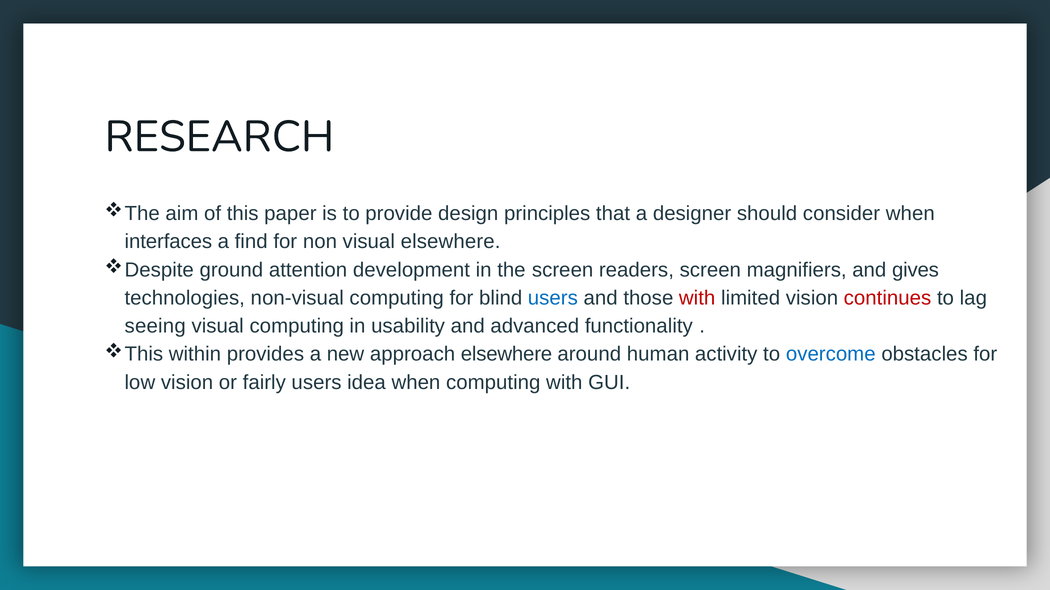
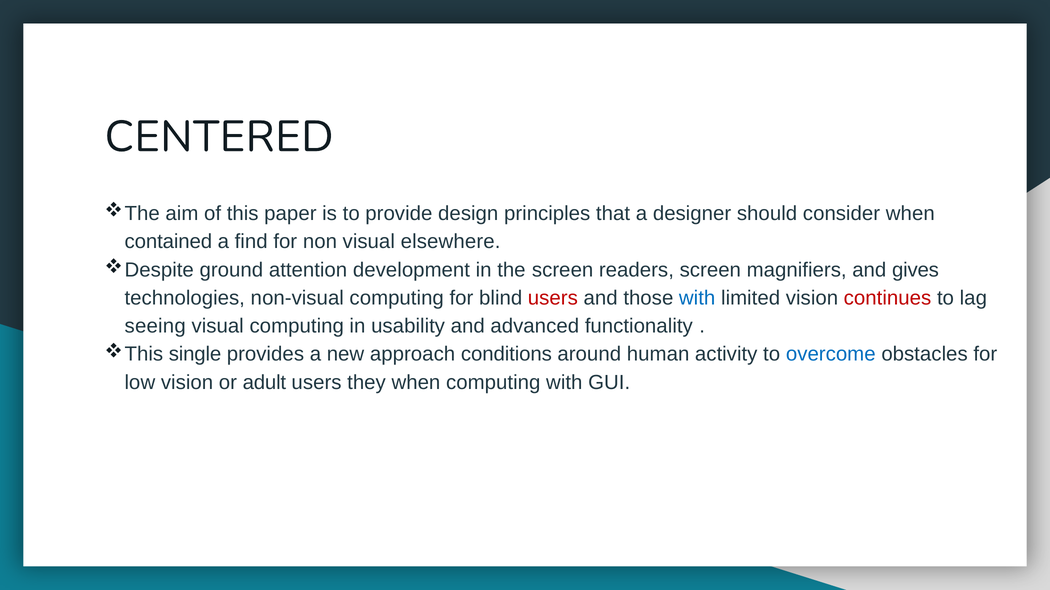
RESEARCH: RESEARCH -> CENTERED (219, 137)
interfaces: interfaces -> contained (168, 242)
users colour: blue -> red (553, 298)
with colour: red -> blue (697, 298)
within: within -> single (195, 355)
approach elsewhere: elsewhere -> conditions (506, 355)
fairly: fairly -> adult (264, 383)
idea: idea -> they (367, 383)
